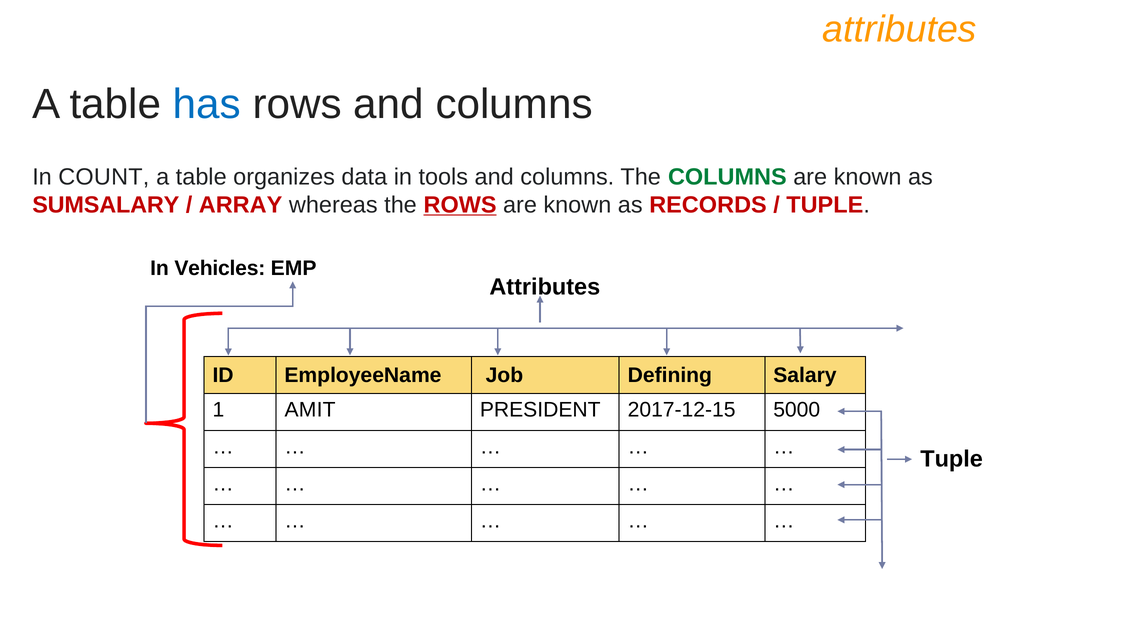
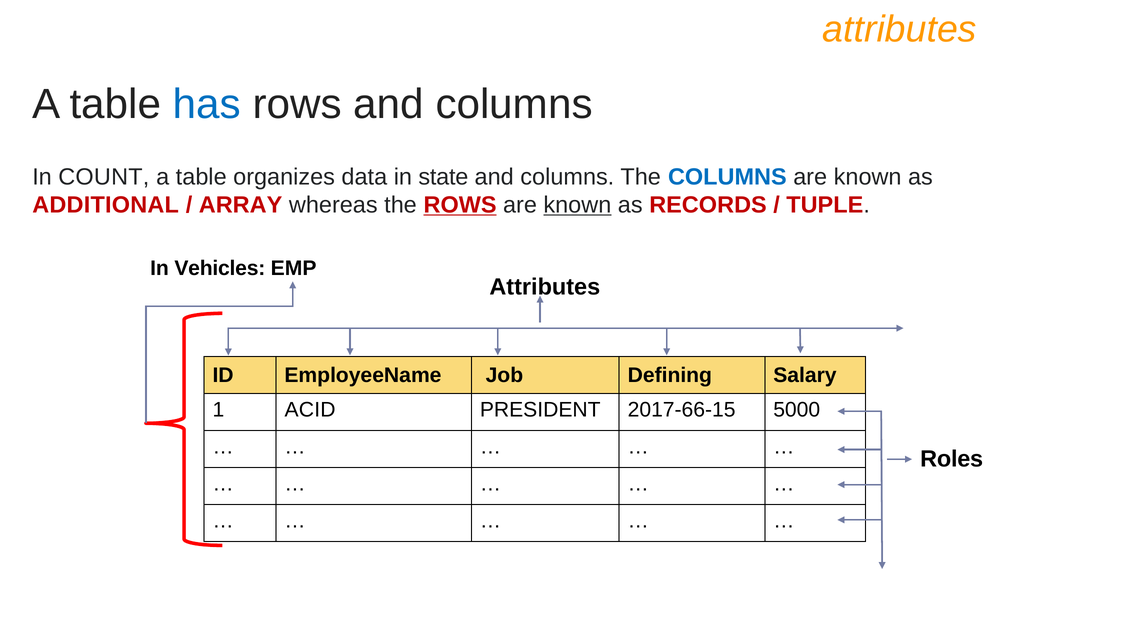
tools: tools -> state (443, 177)
COLUMNS colour: green -> blue (727, 177)
SUMSALARY: SUMSALARY -> ADDITIONAL (106, 205)
known underline: none -> present (577, 205)
AMIT: AMIT -> ACID (310, 410)
2017-12-15: 2017-12-15 -> 2017-66-15 (682, 410)
Tuple: Tuple -> Roles (952, 459)
